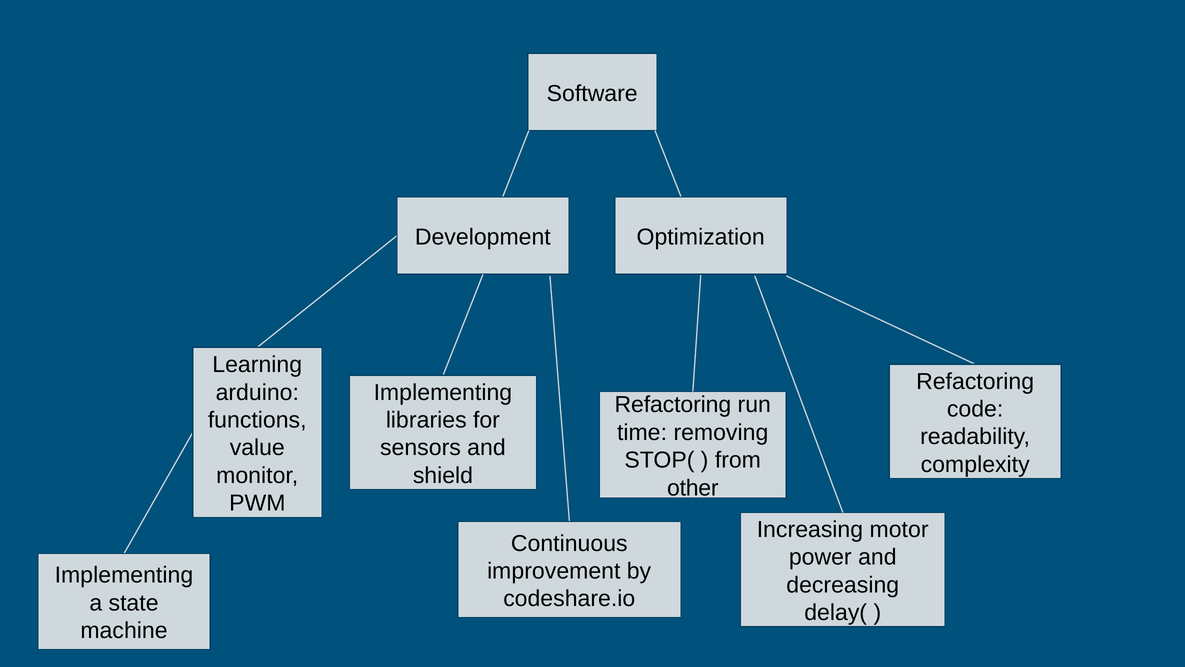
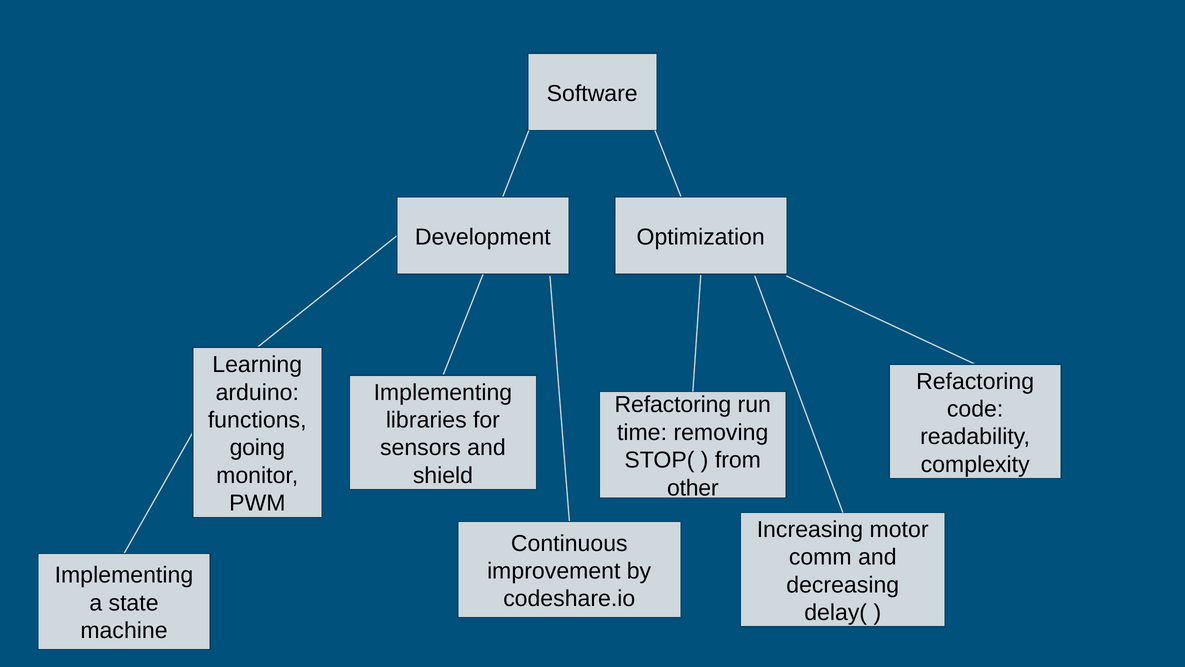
value: value -> going (257, 448)
power: power -> comm (820, 557)
